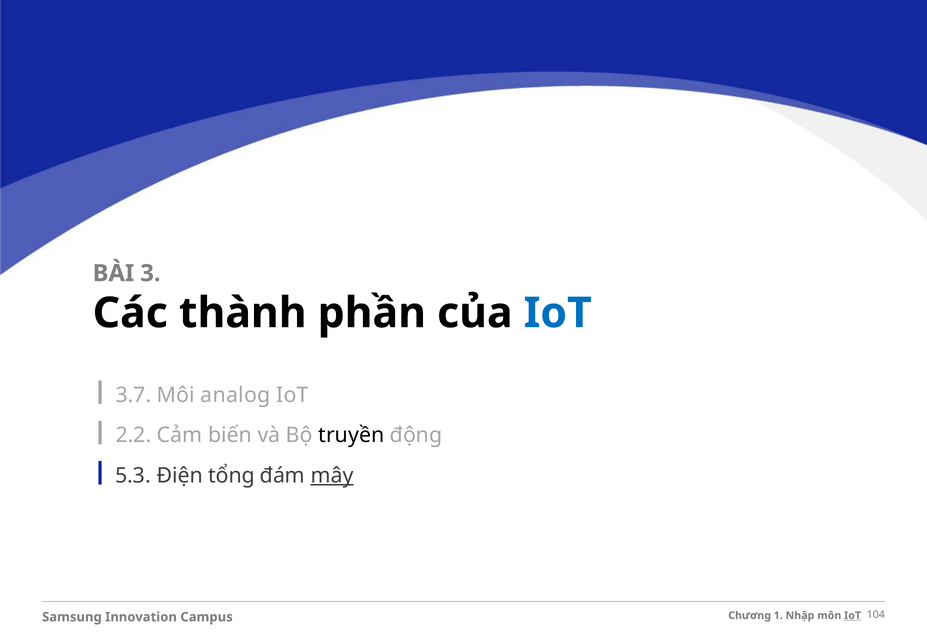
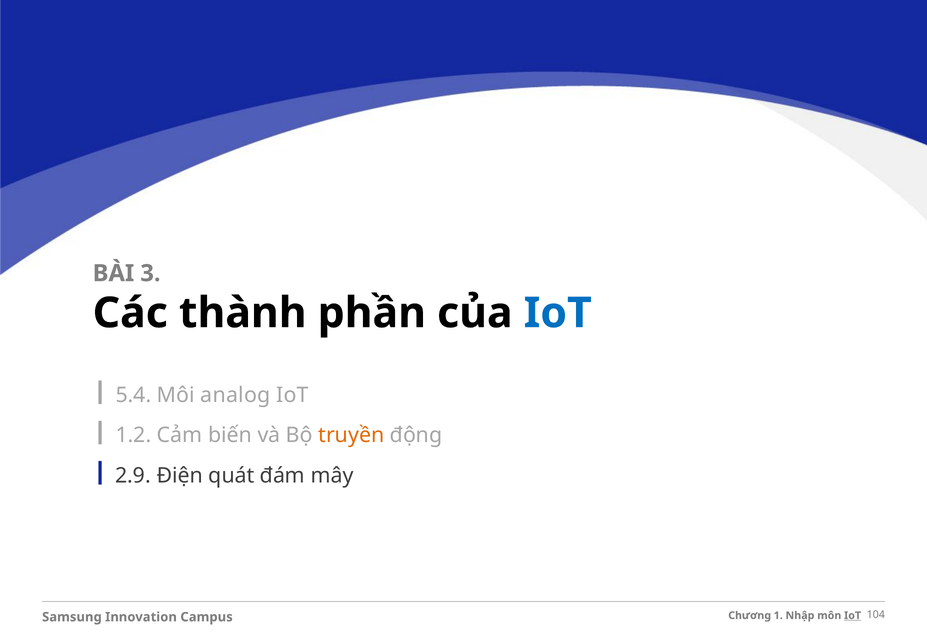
3.7: 3.7 -> 5.4 (133, 395)
2.2: 2.2 -> 1.2 (133, 435)
truyền colour: black -> orange (351, 435)
5.3: 5.3 -> 2.9 (133, 475)
tổng: tổng -> quát (231, 475)
mây underline: present -> none (332, 475)
